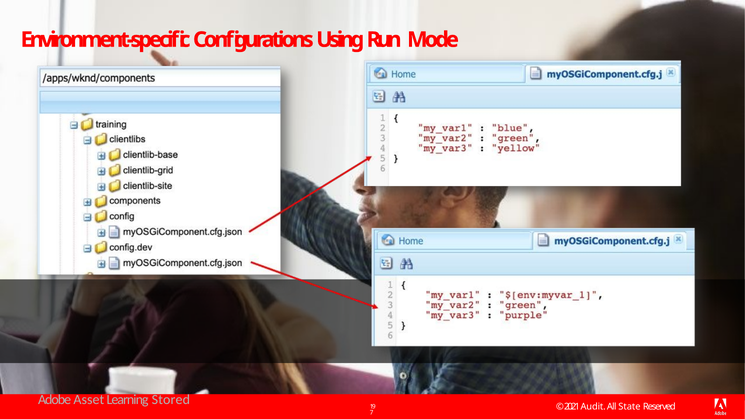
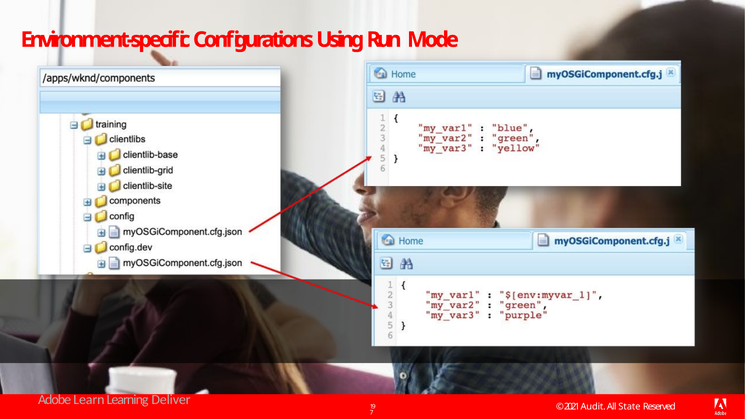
Asset: Asset -> Learn (89, 400)
Stored: Stored -> Deliver (171, 400)
